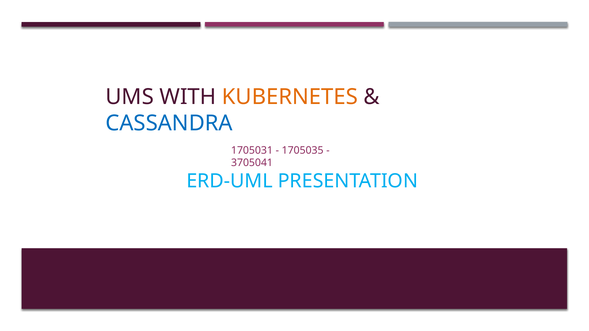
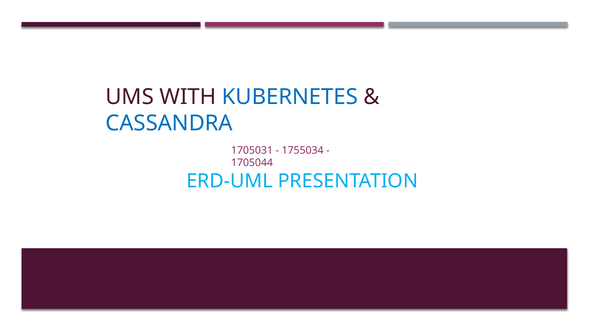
KUBERNETES colour: orange -> blue (290, 97)
1705035: 1705035 -> 1755034 (303, 150)
3705041: 3705041 -> 1705044 (252, 163)
